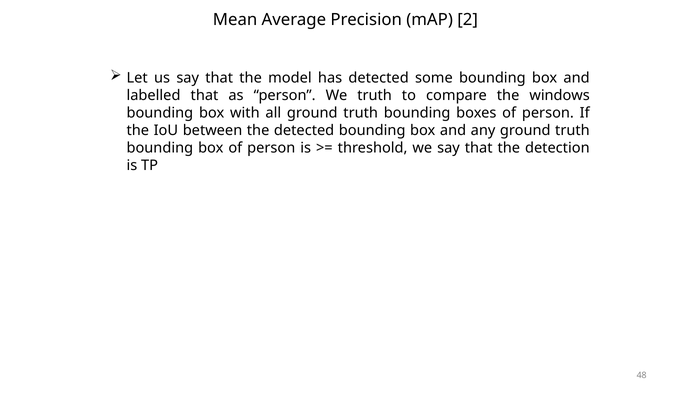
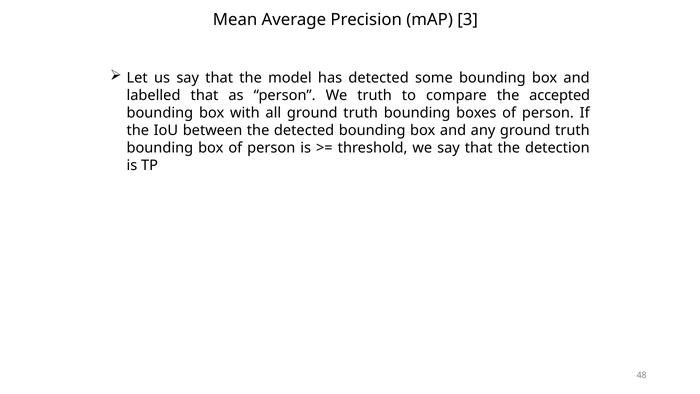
2: 2 -> 3 (468, 20)
windows: windows -> accepted (560, 95)
